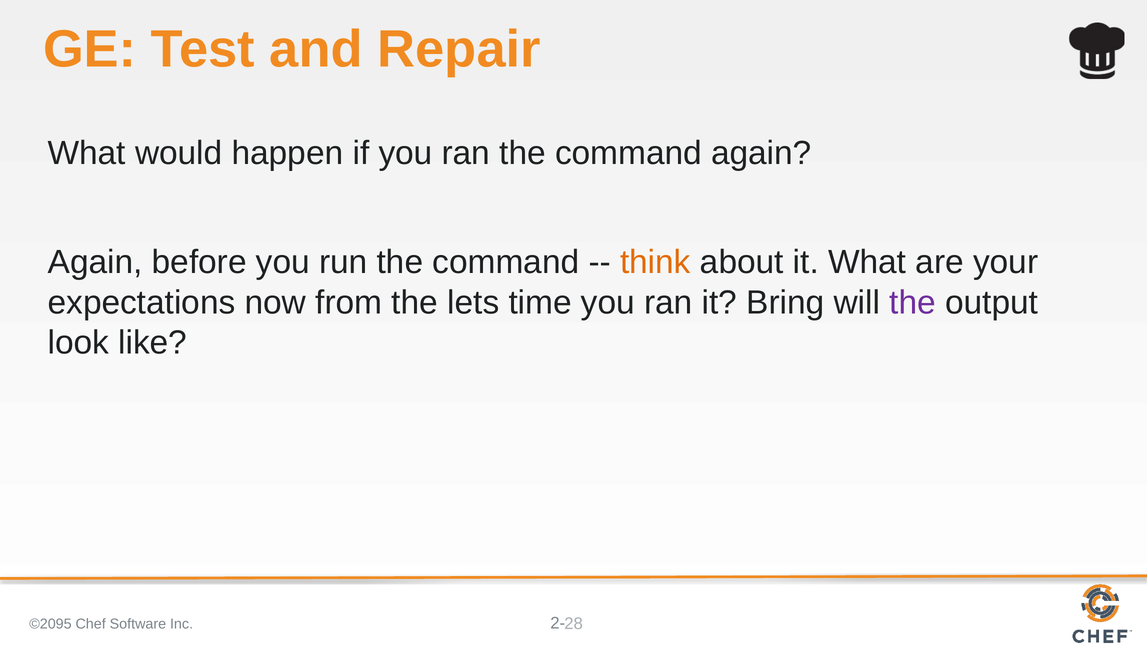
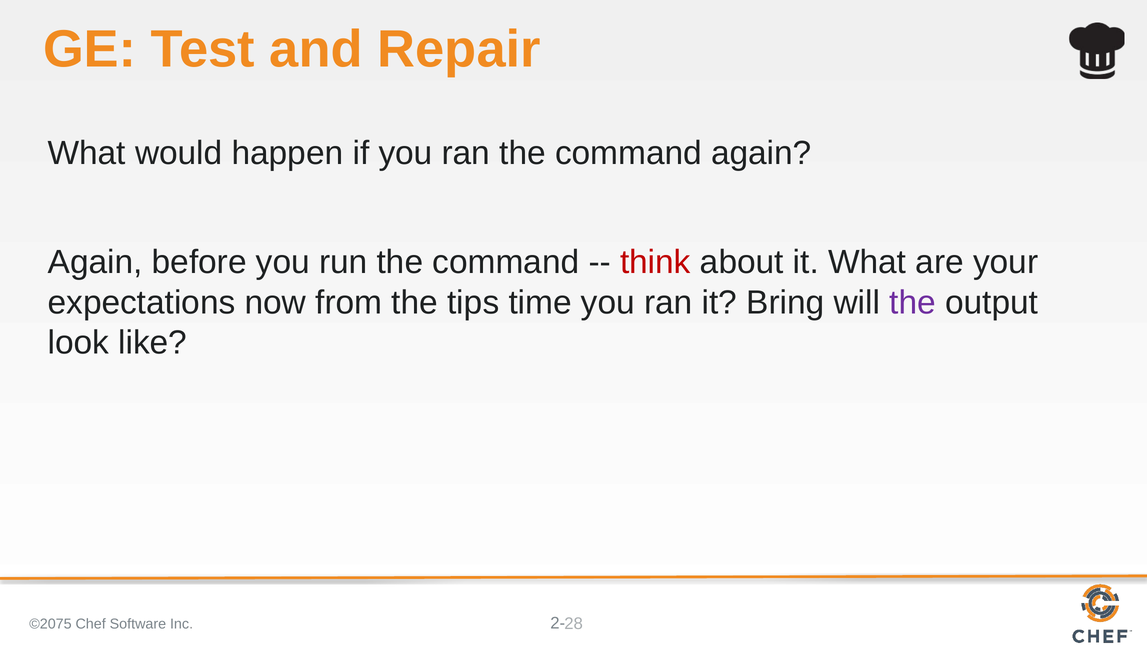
think colour: orange -> red (655, 262)
lets: lets -> tips (473, 303)
©2095: ©2095 -> ©2075 (50, 624)
